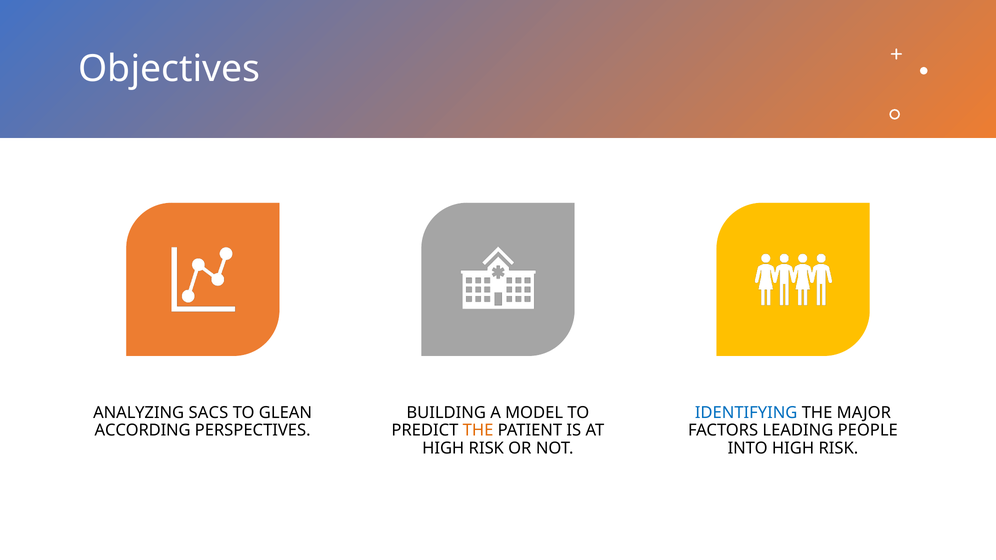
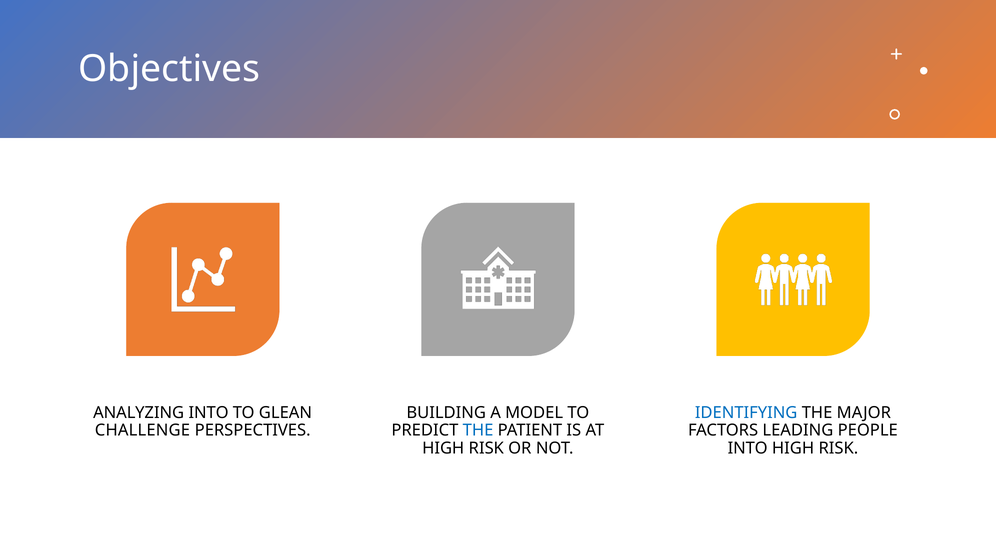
ANALYZING SACS: SACS -> INTO (209, 413)
ACCORDING: ACCORDING -> CHALLENGE (142, 431)
THE colour: orange -> blue (478, 431)
